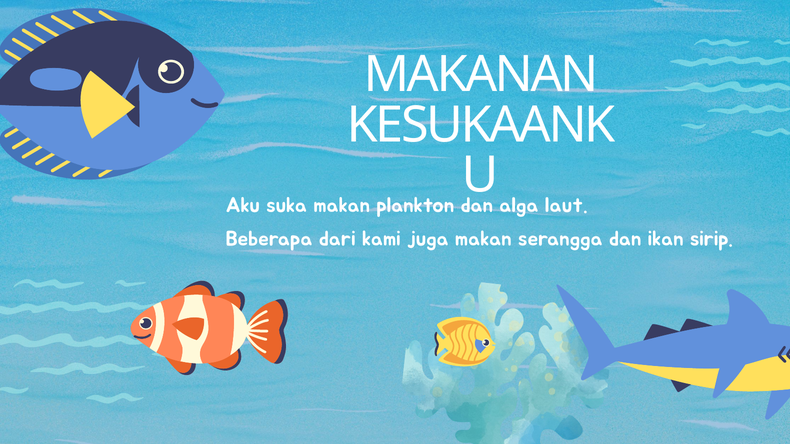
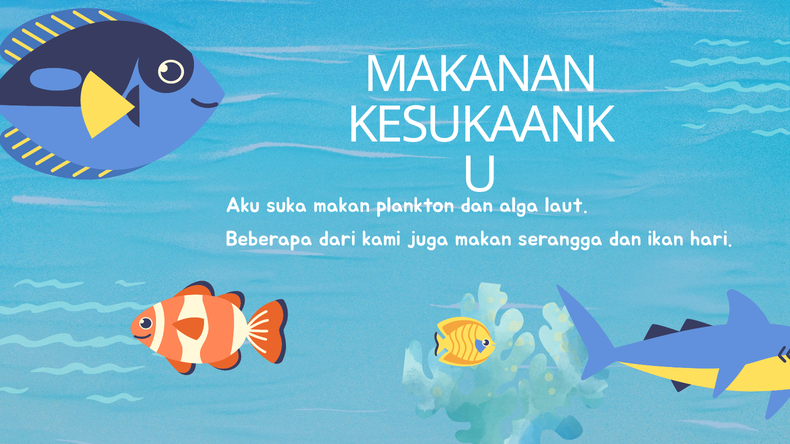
sirip: sirip -> hari (711, 239)
